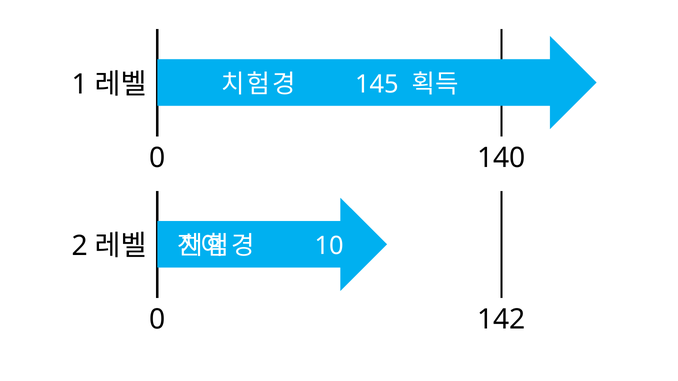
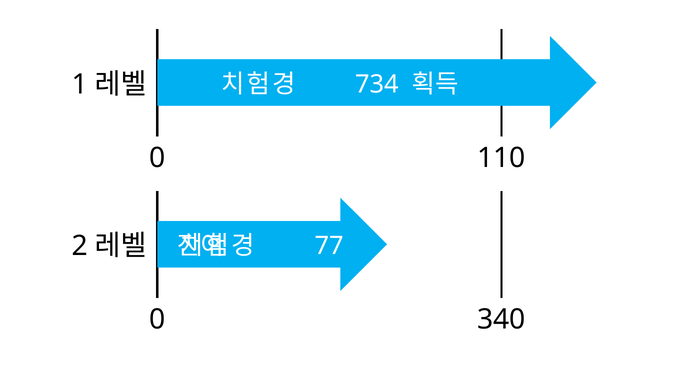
145: 145 -> 734 (377, 84)
140: 140 -> 110 (501, 158)
10: 10 -> 77 (329, 246)
142: 142 -> 340 (501, 320)
